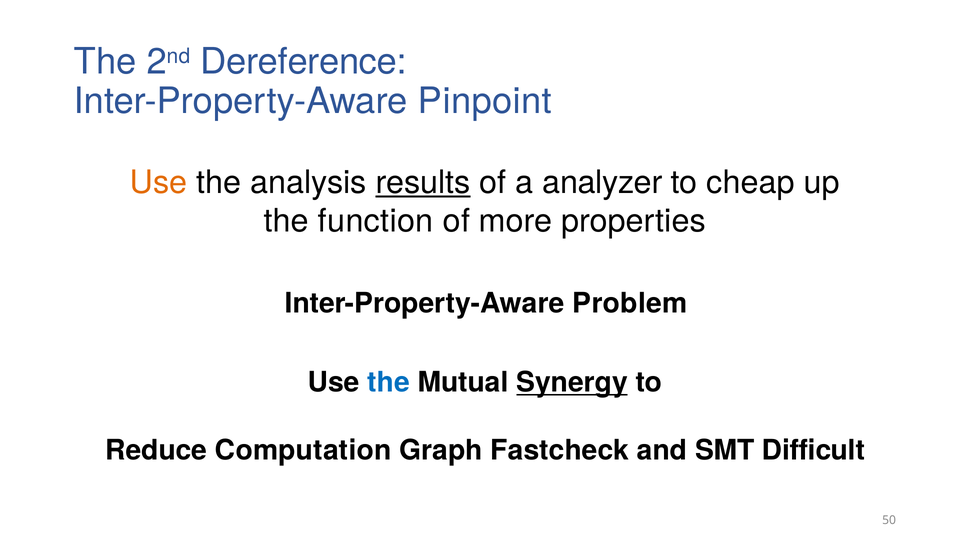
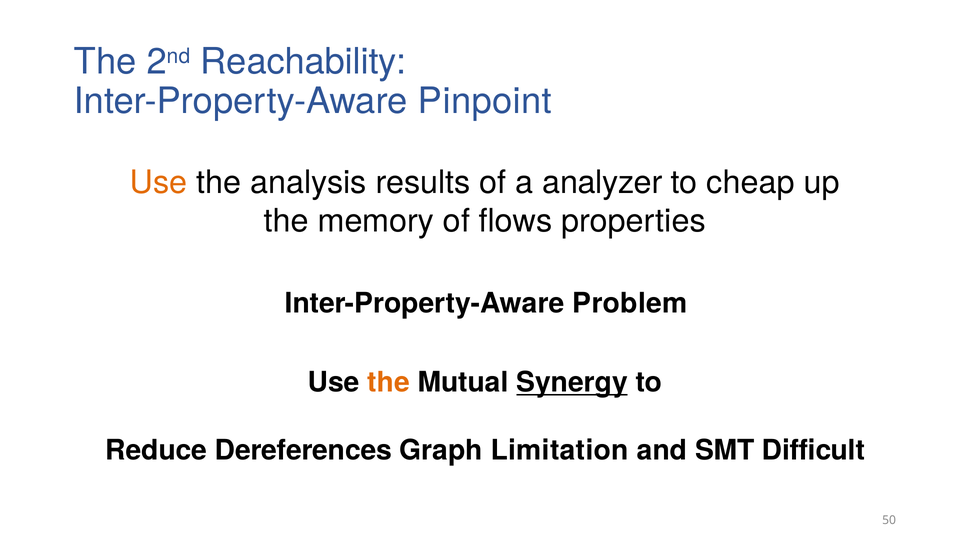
Dereference: Dereference -> Reachability (303, 62)
results underline: present -> none (423, 182)
function: function -> memory (376, 221)
more: more -> flows (516, 221)
the colour: blue -> orange (389, 382)
Computation: Computation -> Dereferences (303, 450)
Fastcheck: Fastcheck -> Limitation (560, 450)
